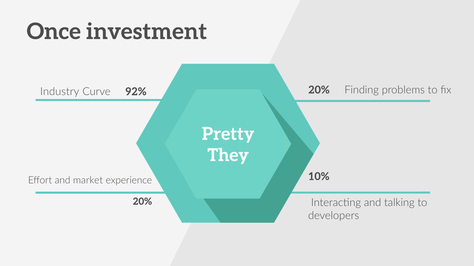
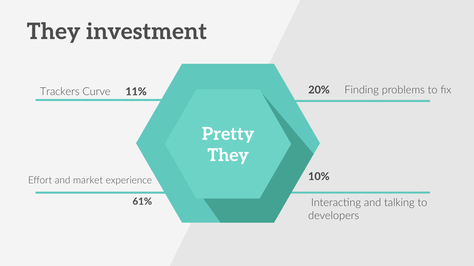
Once: Once -> They (54, 32)
Industry: Industry -> Trackers (60, 92)
92%: 92% -> 11% (136, 92)
20%: 20% -> 61% (142, 202)
